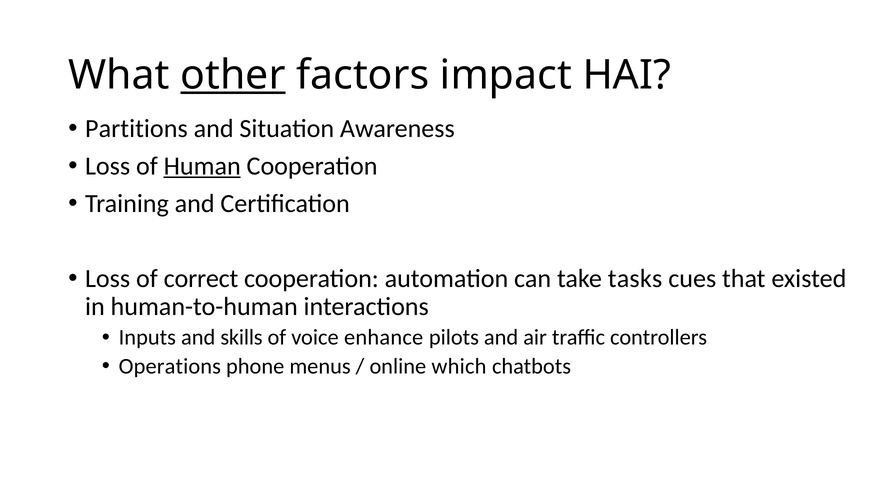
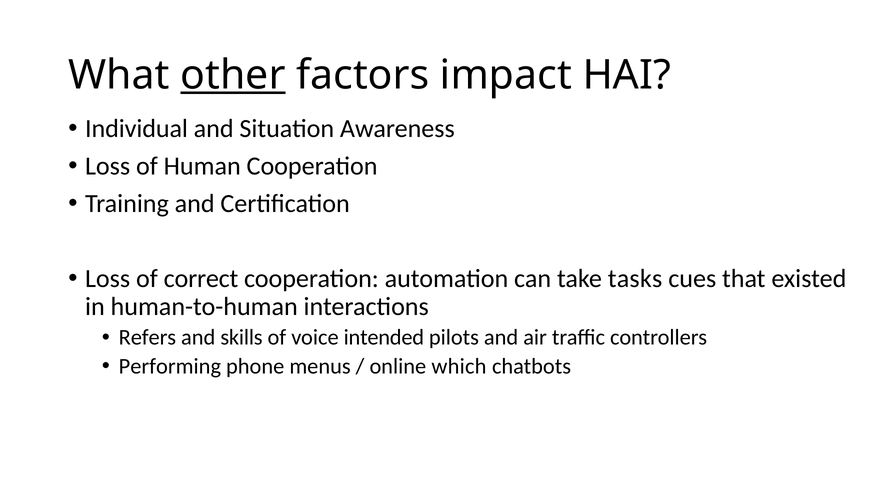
Partitions: Partitions -> Individual (137, 128)
Human underline: present -> none (202, 166)
Inputs: Inputs -> Refers (147, 338)
enhance: enhance -> intended (384, 338)
Operations: Operations -> Performing (170, 366)
